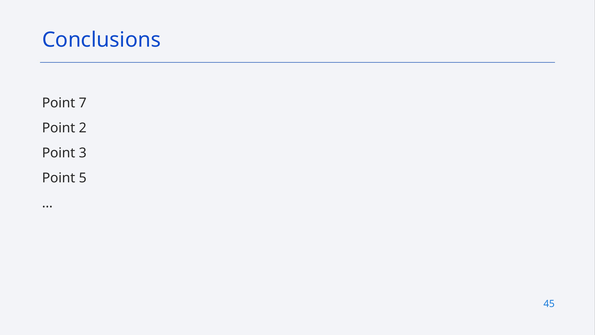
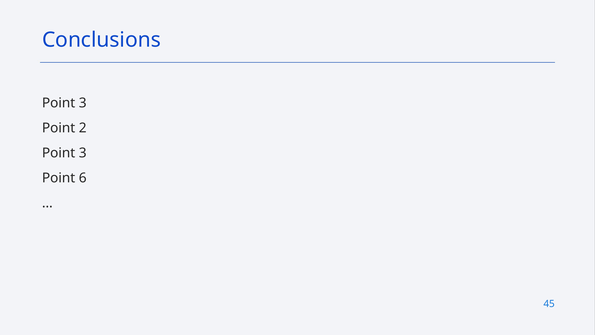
7: 7 -> 3 (83, 103)
5: 5 -> 6 (83, 178)
